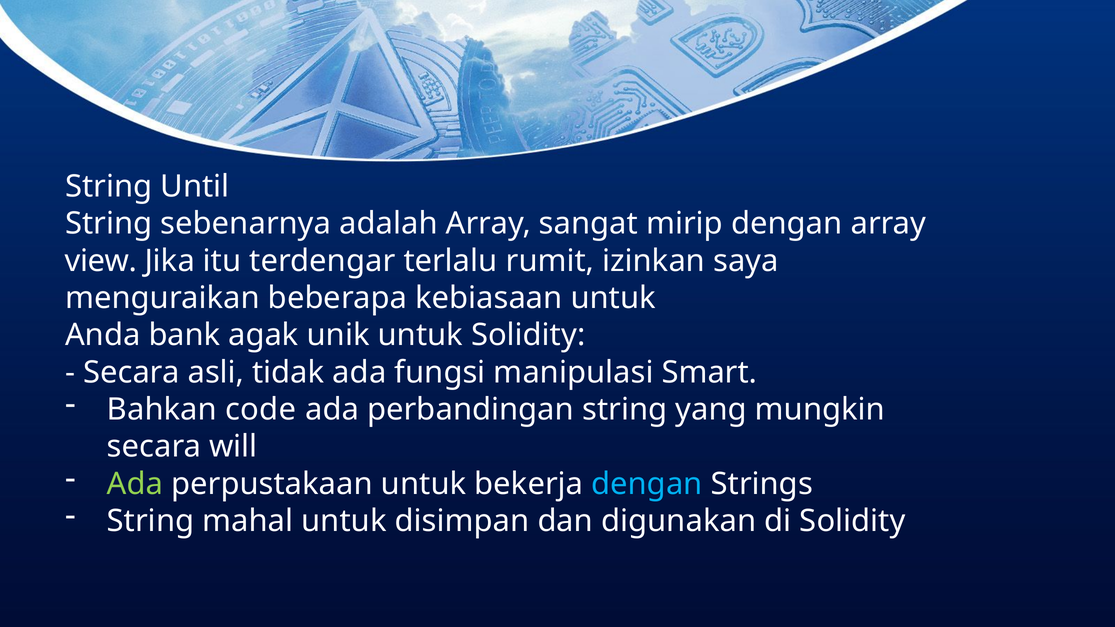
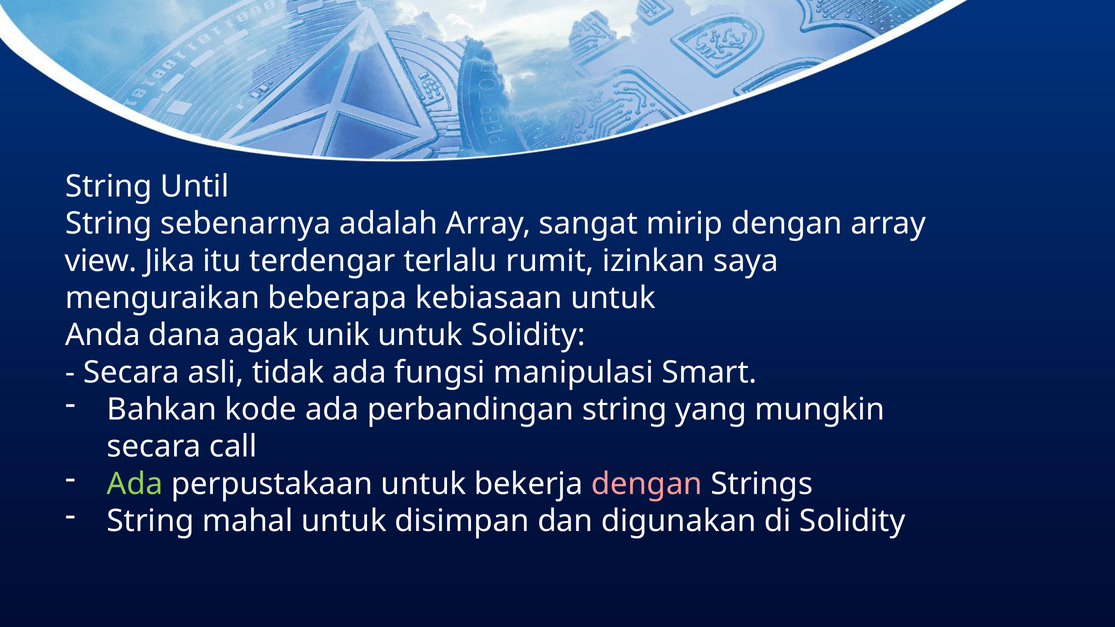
bank: bank -> dana (184, 335)
code: code -> kode (261, 410)
will: will -> call (233, 447)
dengan colour: light blue -> pink (647, 484)
